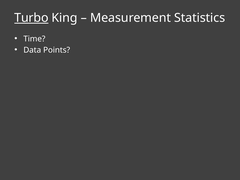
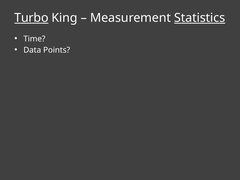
Statistics underline: none -> present (200, 18)
